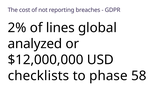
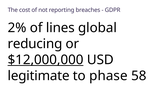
analyzed: analyzed -> reducing (35, 44)
$12,000,000 underline: none -> present (46, 60)
checklists: checklists -> legitimate (39, 76)
